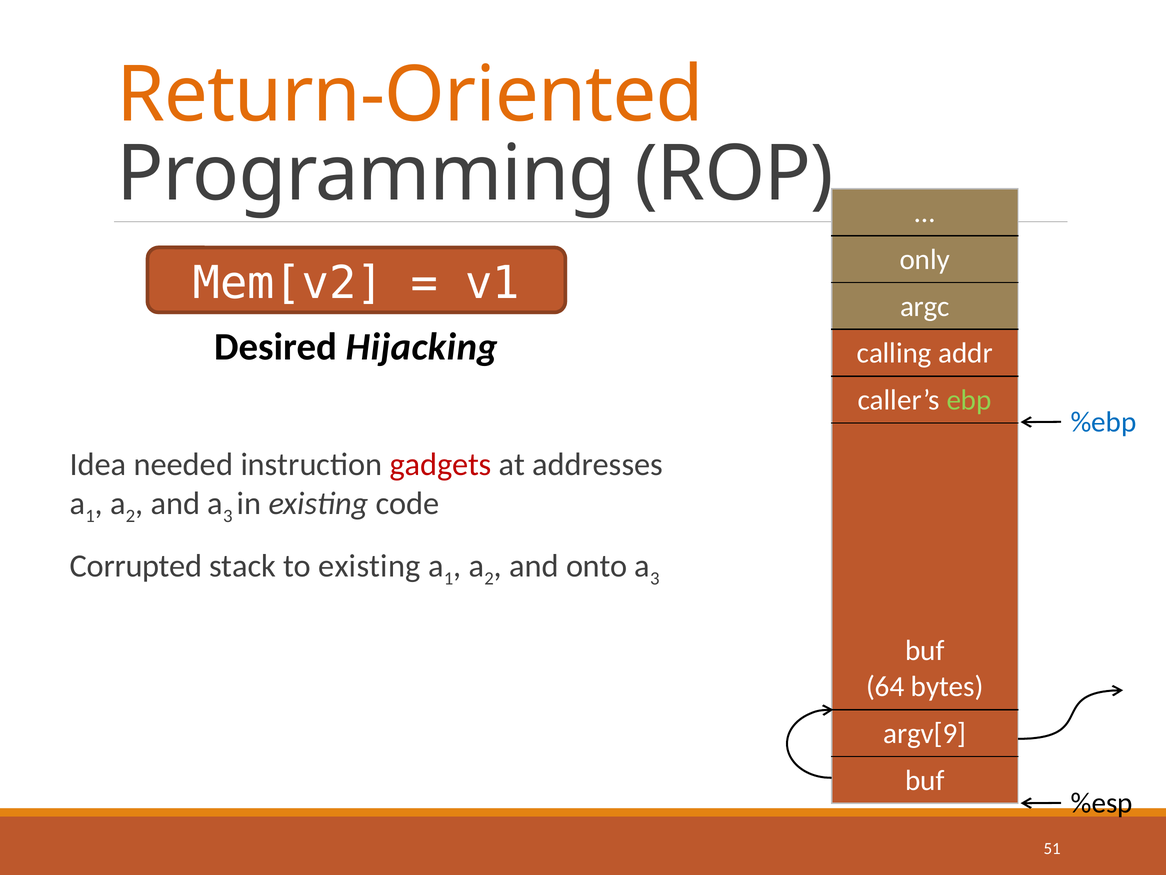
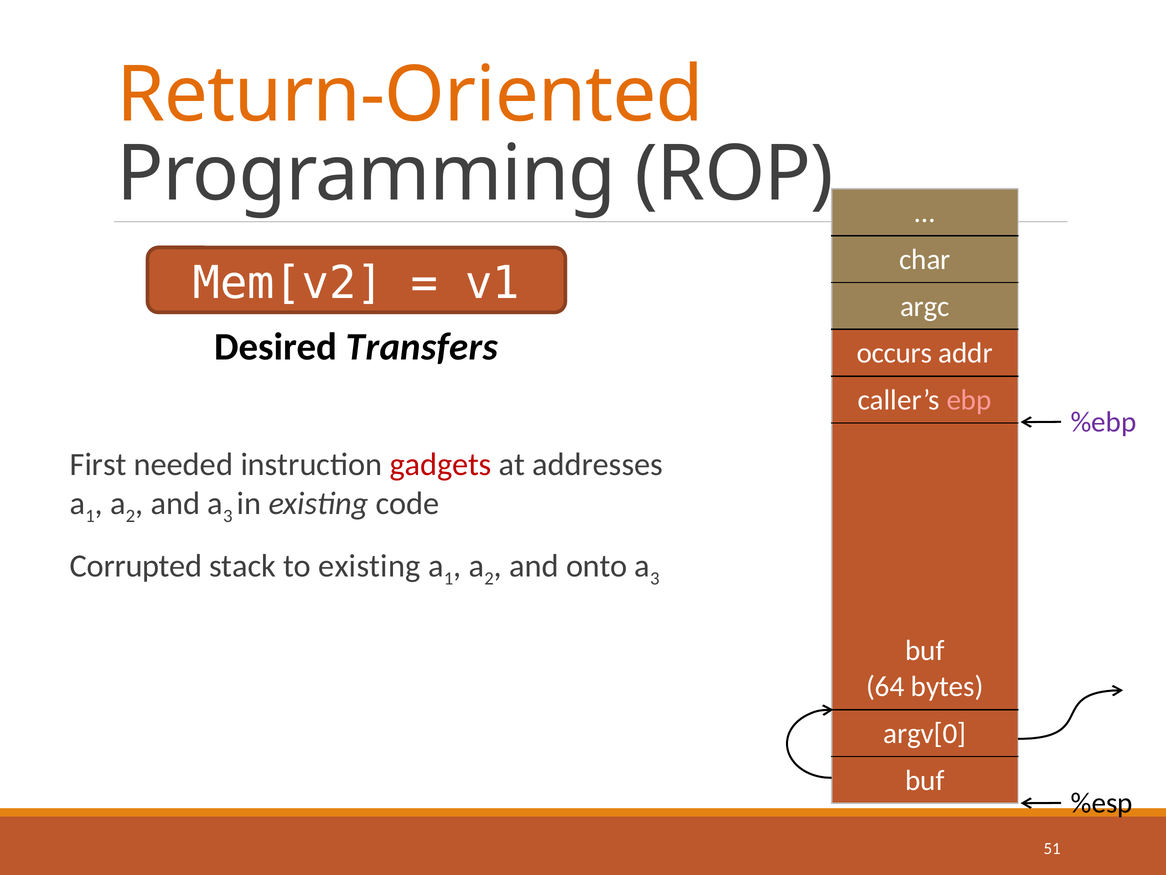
only: only -> char (925, 259)
Hijacking: Hijacking -> Transfers (422, 347)
calling: calling -> occurs (894, 353)
ebp colour: light green -> pink (969, 400)
%ebp colour: blue -> purple (1104, 422)
Idea: Idea -> First (98, 464)
argv[9: argv[9 -> argv[0 (925, 733)
